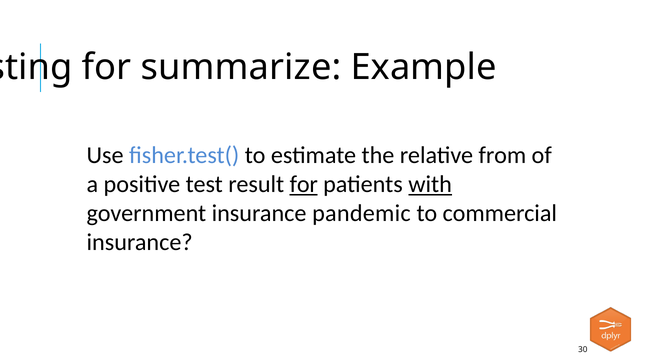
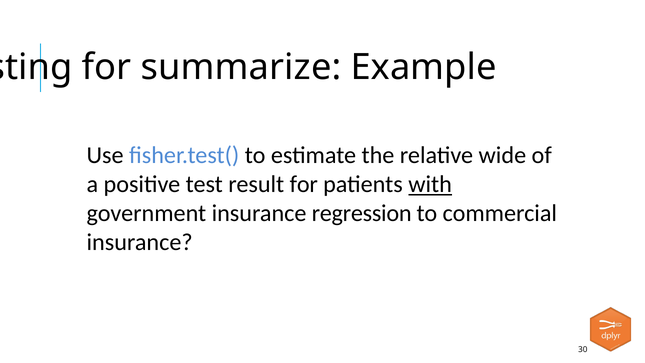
from: from -> wide (502, 155)
for underline: present -> none (304, 184)
pandemic: pandemic -> regression (362, 213)
